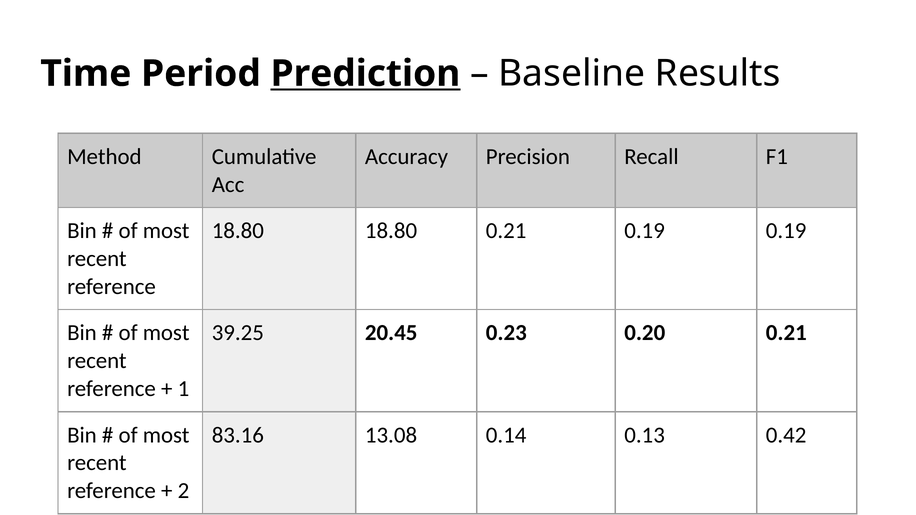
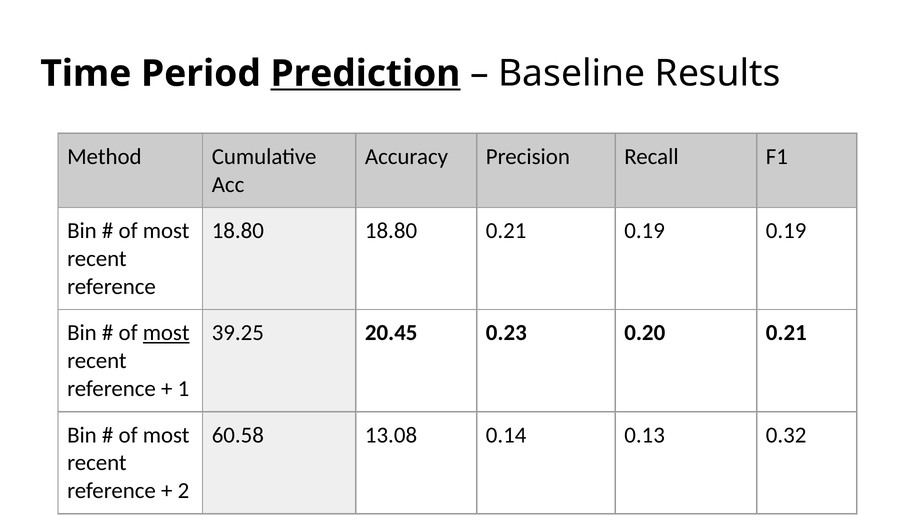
most underline: none -> present (166, 333)
83.16: 83.16 -> 60.58 (238, 435)
0.42: 0.42 -> 0.32 (786, 435)
